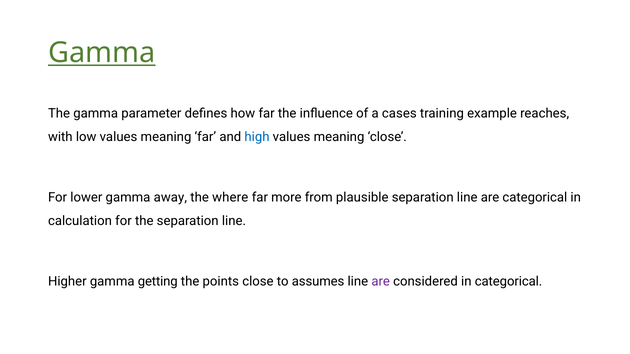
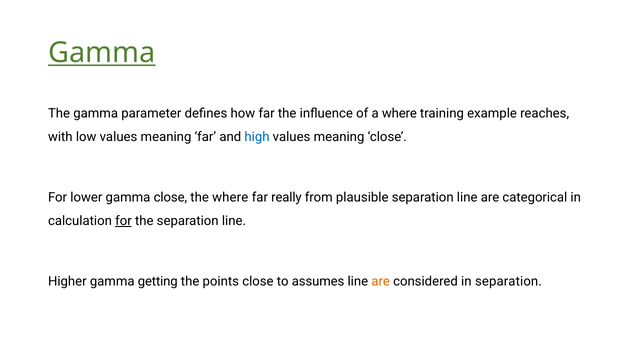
a cases: cases -> where (399, 113)
gamma away: away -> close (170, 198)
more: more -> really (286, 198)
for underline: none -> present (123, 221)
are colour: purple -> orange (381, 282)
in categorical: categorical -> separation (508, 282)
